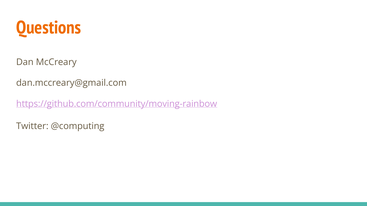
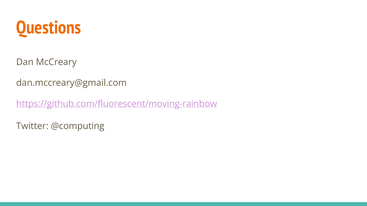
https://github.com/community/moving-rainbow: https://github.com/community/moving-rainbow -> https://github.com/fluorescent/moving-rainbow (117, 104)
